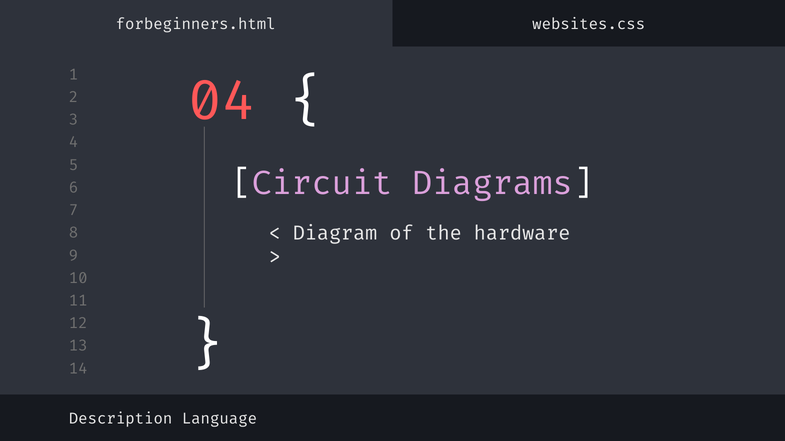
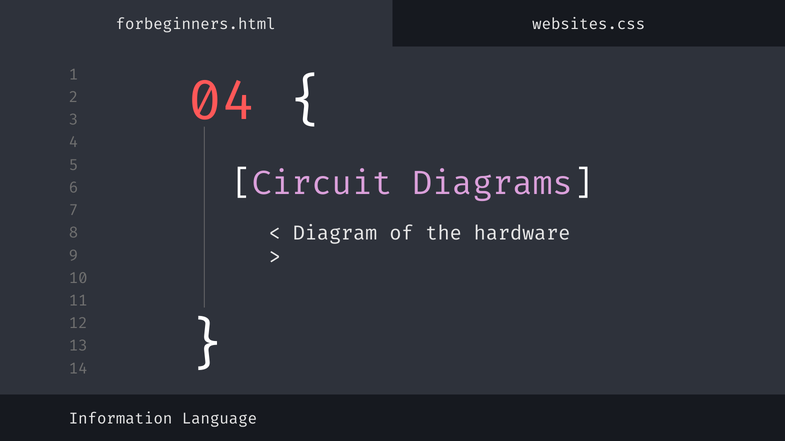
Description: Description -> Information (121, 419)
